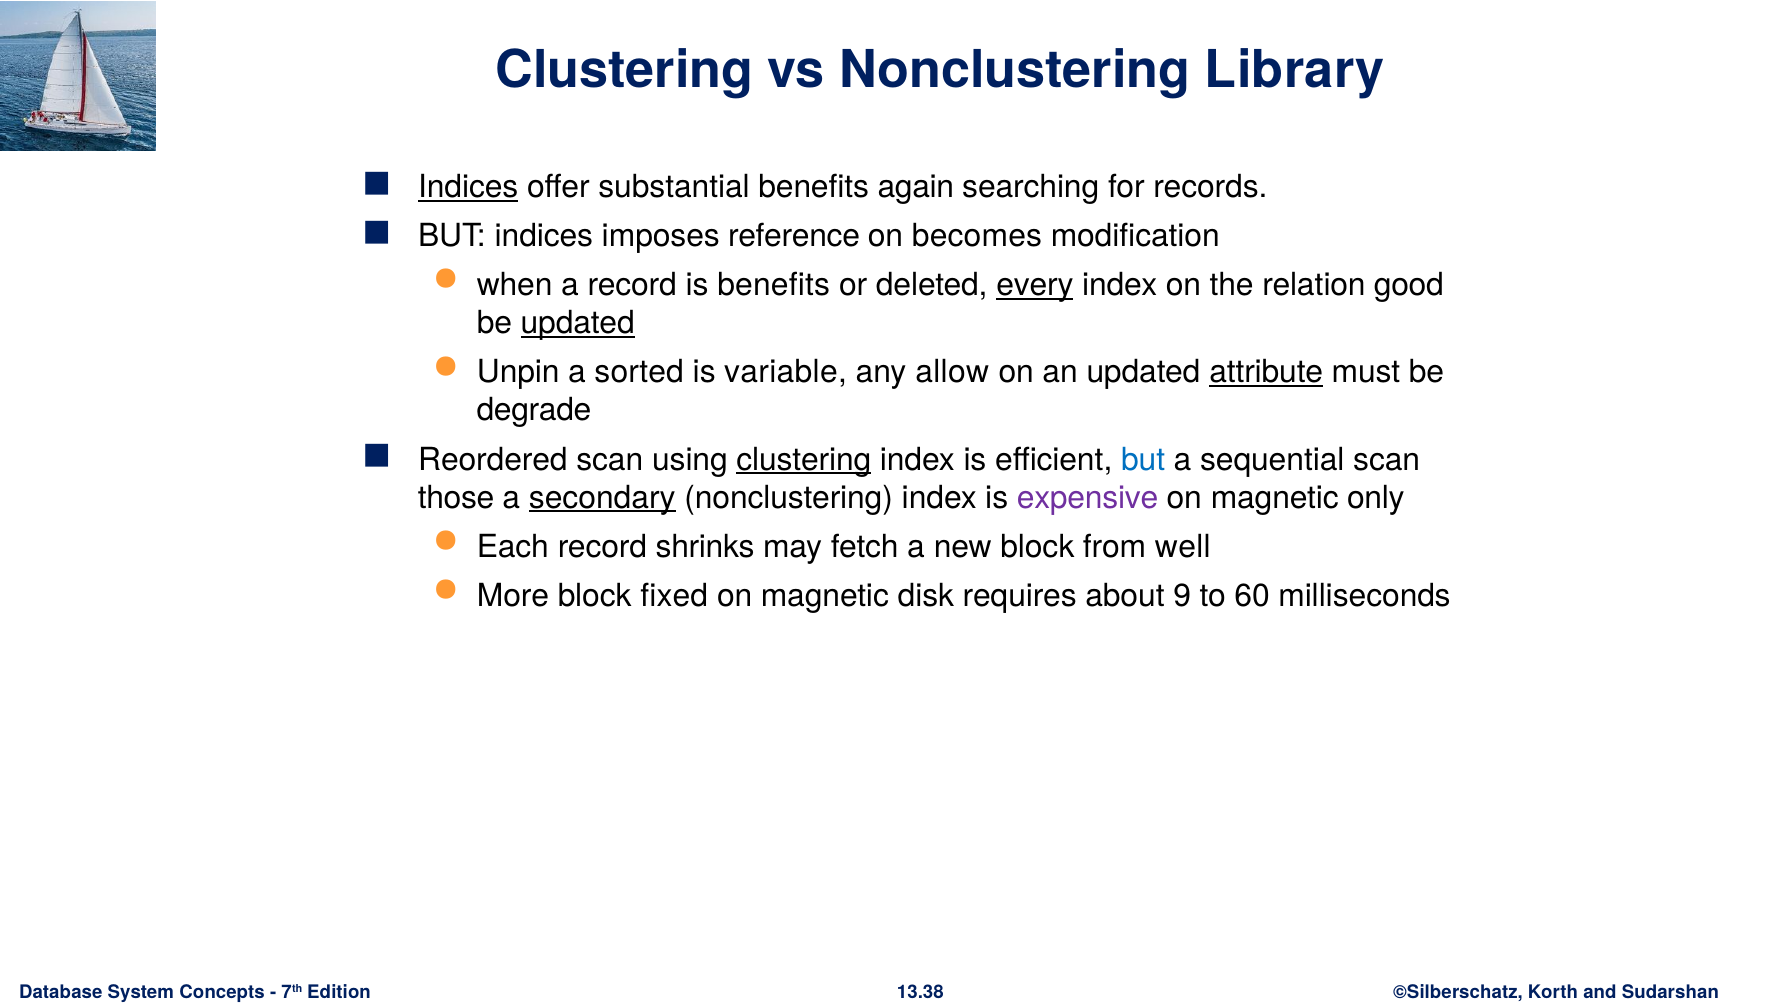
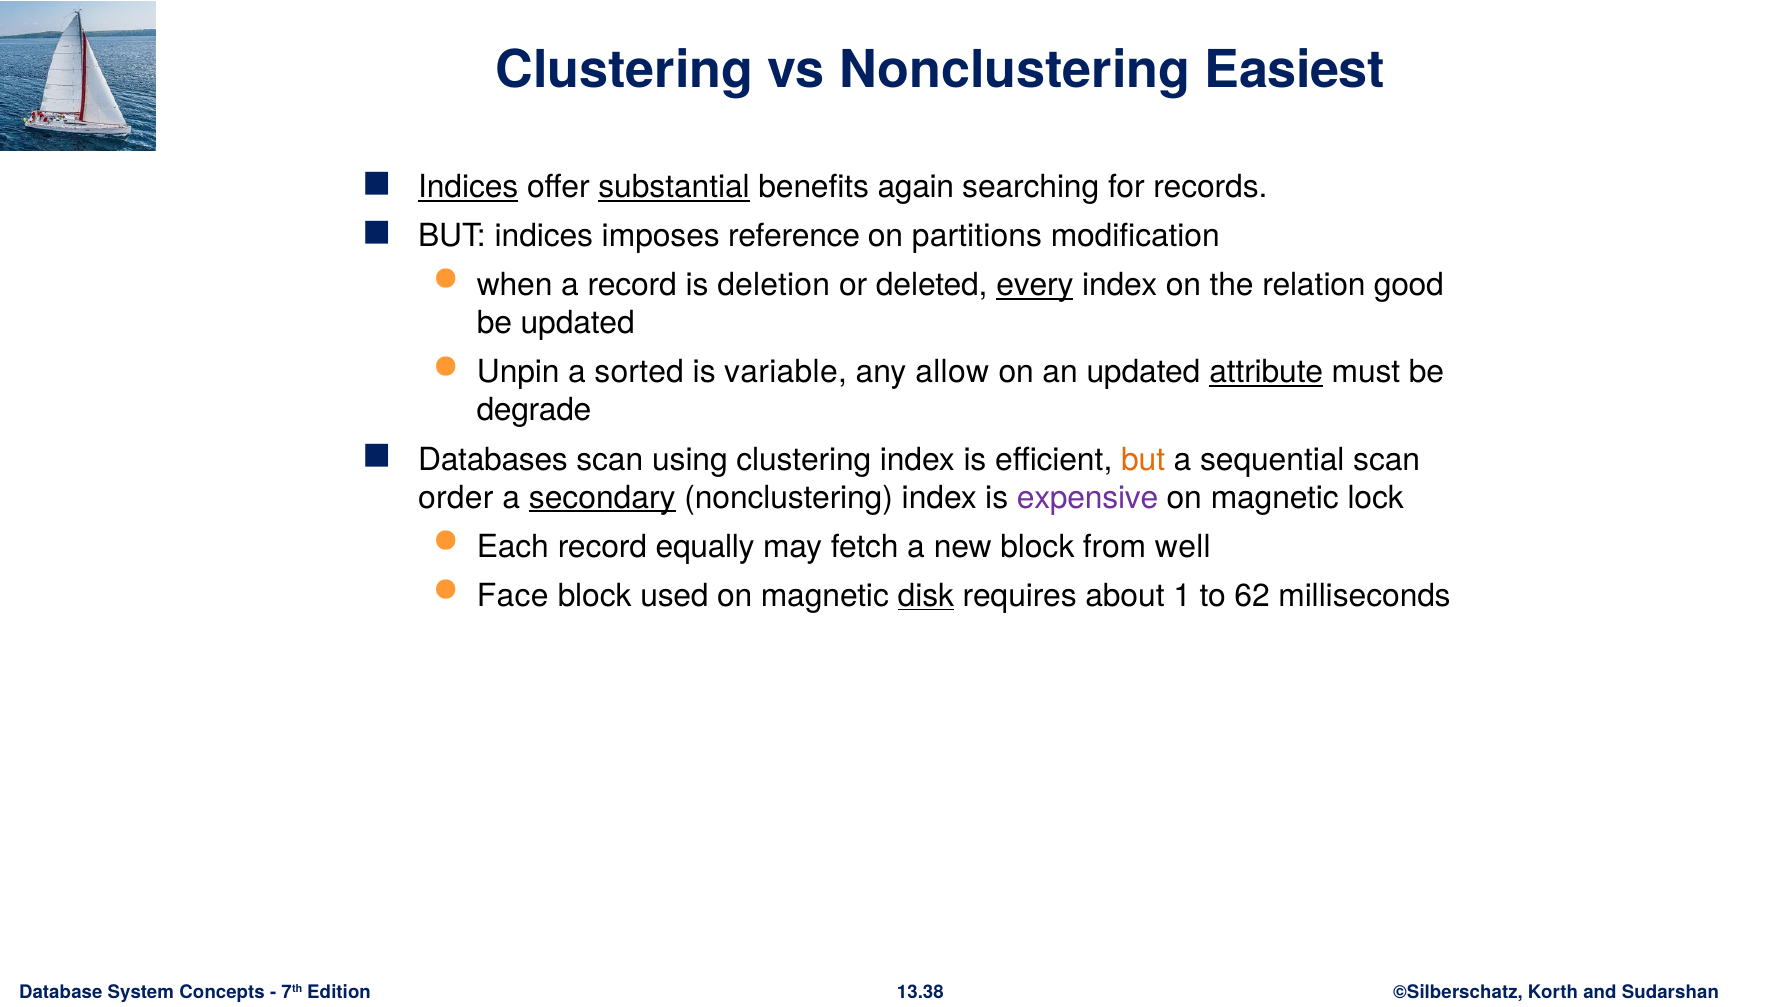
Library: Library -> Easiest (1295, 70)
substantial underline: none -> present (674, 187)
becomes: becomes -> partitions (977, 236)
is benefits: benefits -> deletion (774, 285)
updated underline: present -> none (578, 323)
Reordered: Reordered -> Databases (493, 459)
clustering underline: present -> none (804, 459)
but colour: blue -> orange (1143, 459)
those: those -> order (456, 497)
only: only -> lock (1376, 497)
shrinks: shrinks -> equally (705, 546)
More: More -> Face (513, 595)
fixed: fixed -> used (674, 595)
disk underline: none -> present (926, 595)
9: 9 -> 1 (1182, 595)
60: 60 -> 62 (1252, 595)
